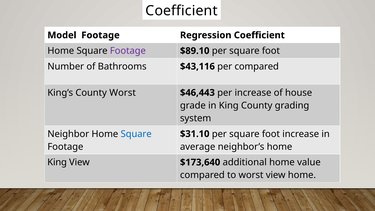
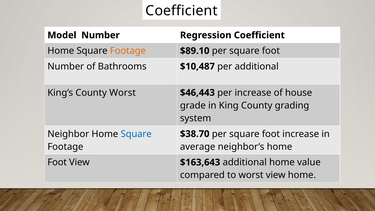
Model Footage: Footage -> Number (101, 35)
Footage colour: purple -> orange (128, 51)
$43,116: $43,116 -> $10,487 (197, 66)
per compared: compared -> additional (257, 66)
$31.10: $31.10 -> $38.70 (195, 134)
King: King -> Foot (57, 162)
$173,640: $173,640 -> $163,643 (200, 162)
